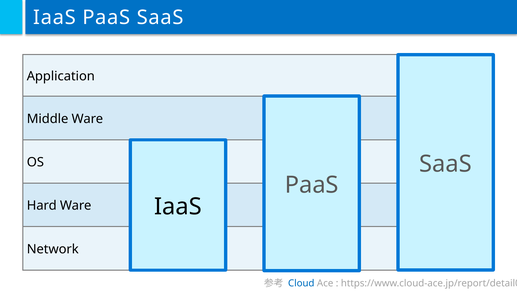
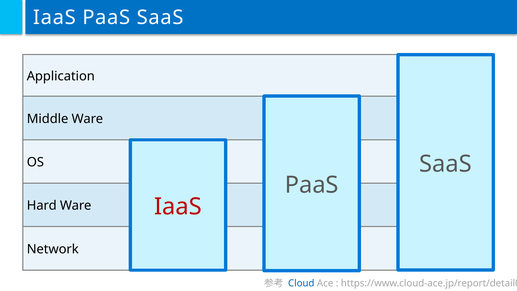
IaaS colour: black -> red (178, 207)
